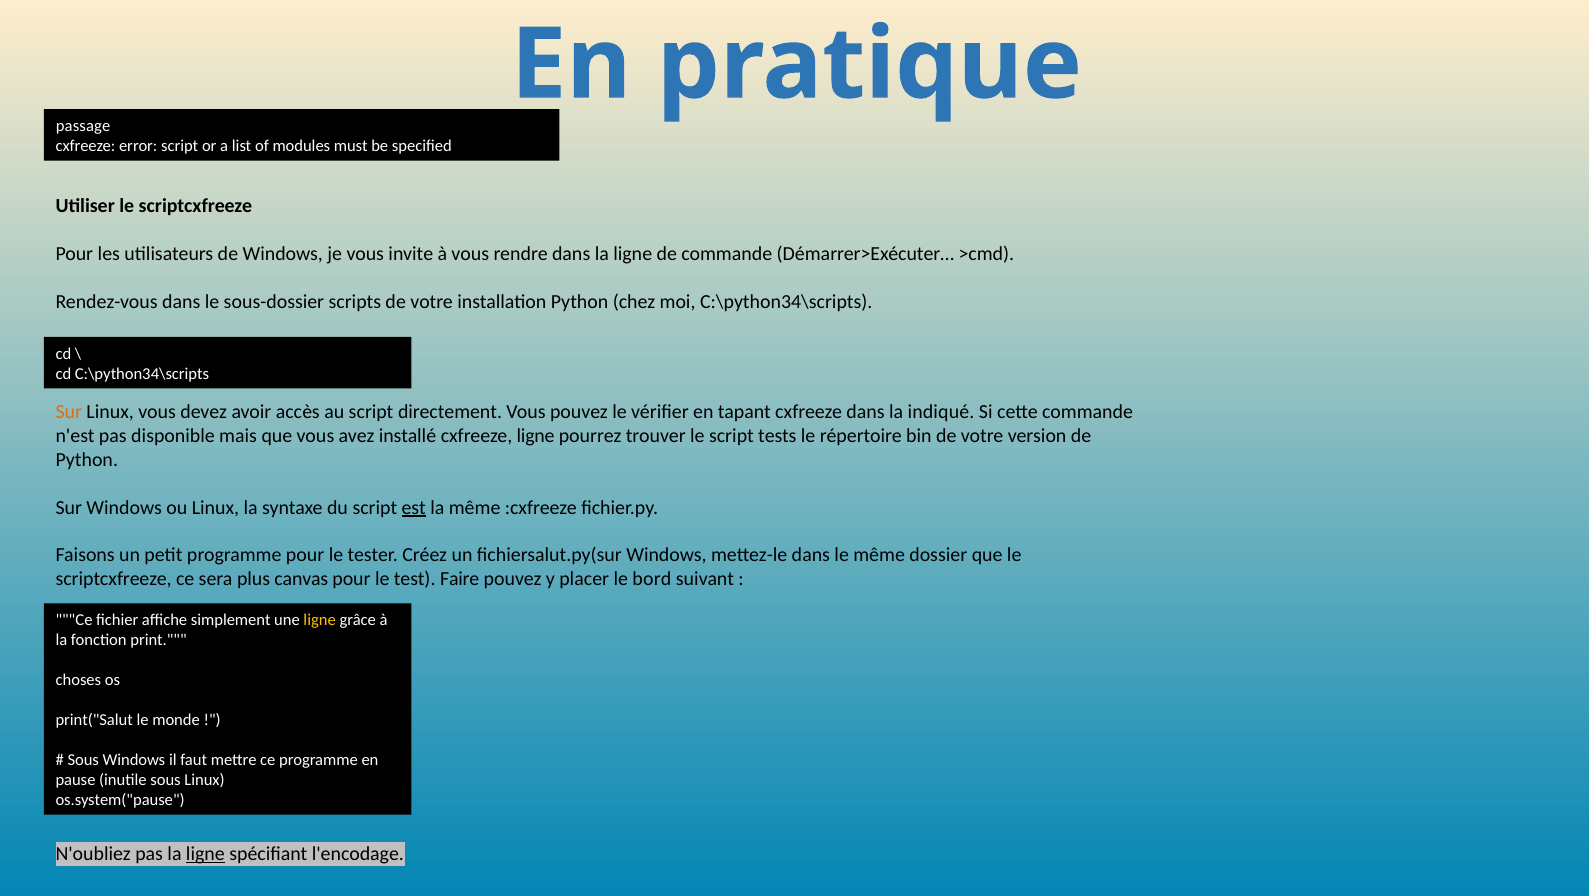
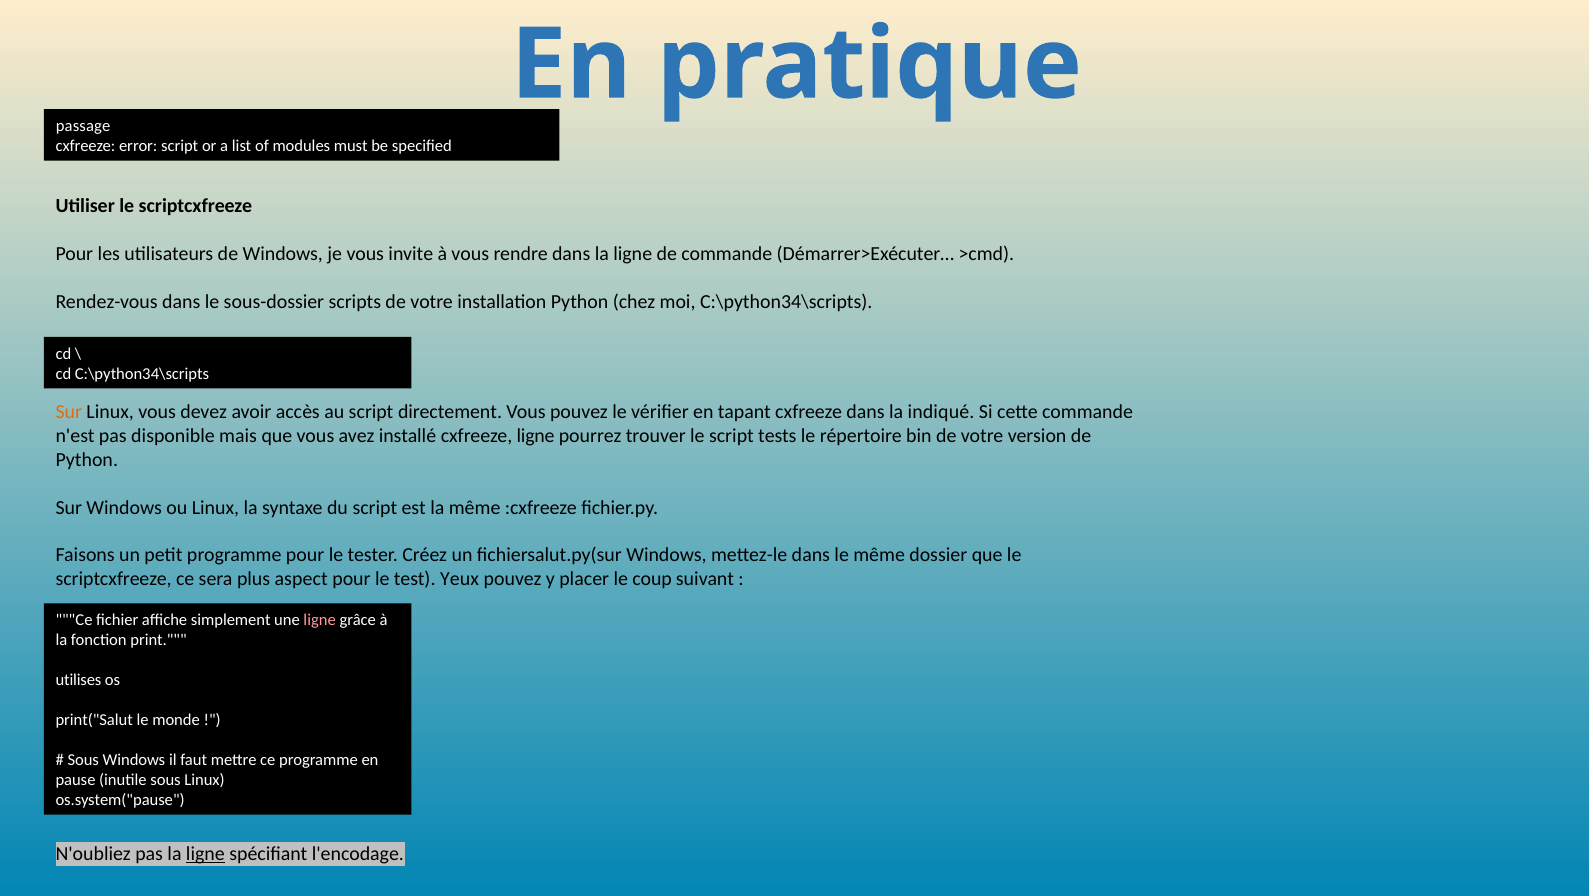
est underline: present -> none (414, 507)
canvas: canvas -> aspect (301, 579)
Faire: Faire -> Yeux (460, 579)
bord: bord -> coup (652, 579)
ligne colour: yellow -> pink (320, 620)
choses: choses -> utilises (78, 680)
